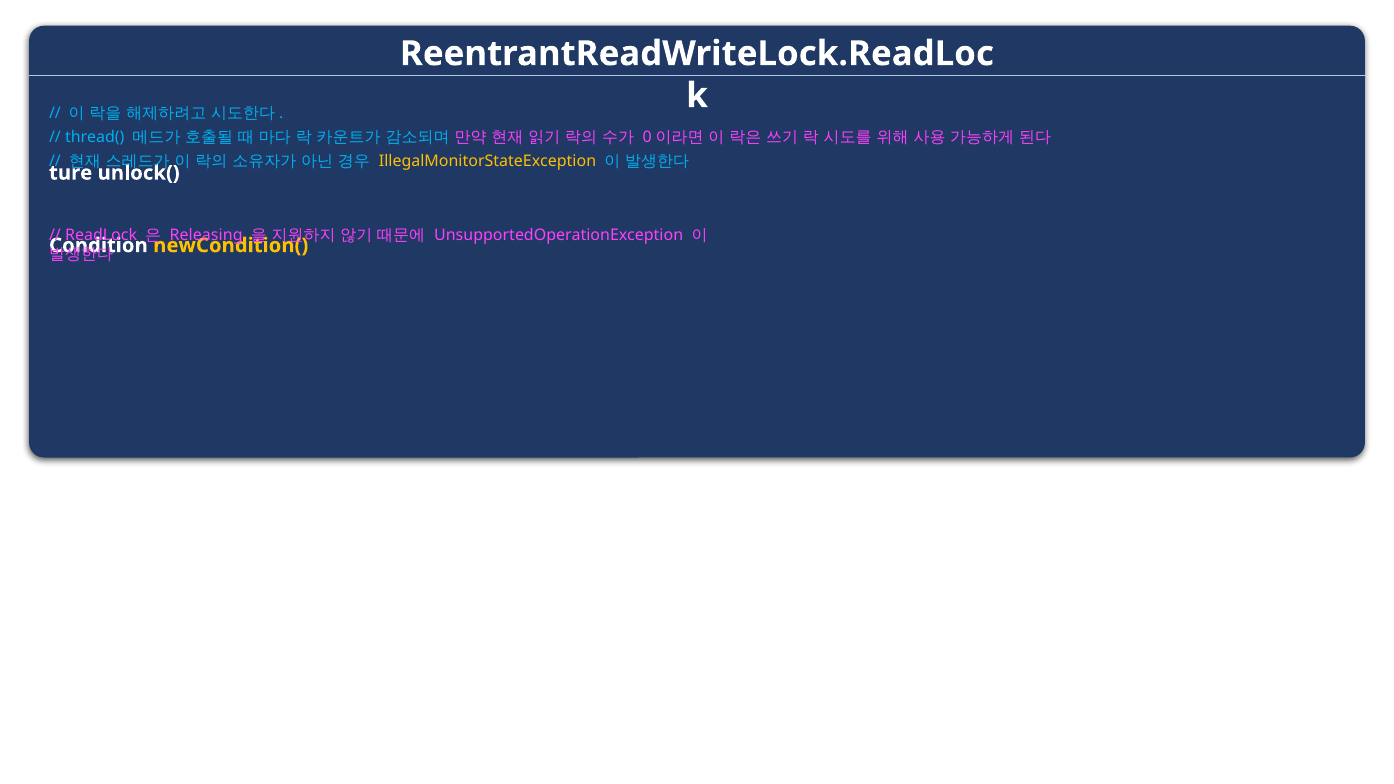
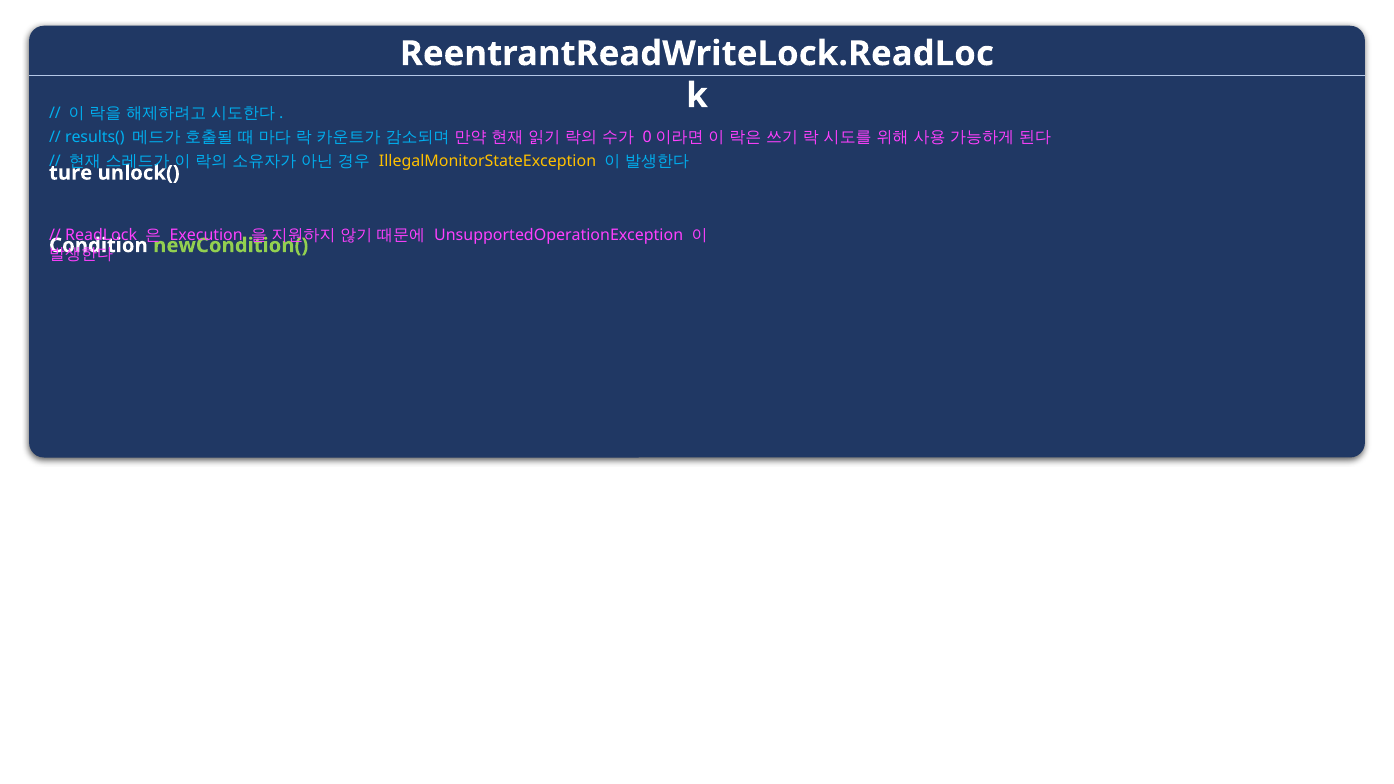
thread(: thread( -> results( (95, 137)
Releasing: Releasing -> Execution (206, 235)
newCondition( colour: yellow -> light green (231, 246)
